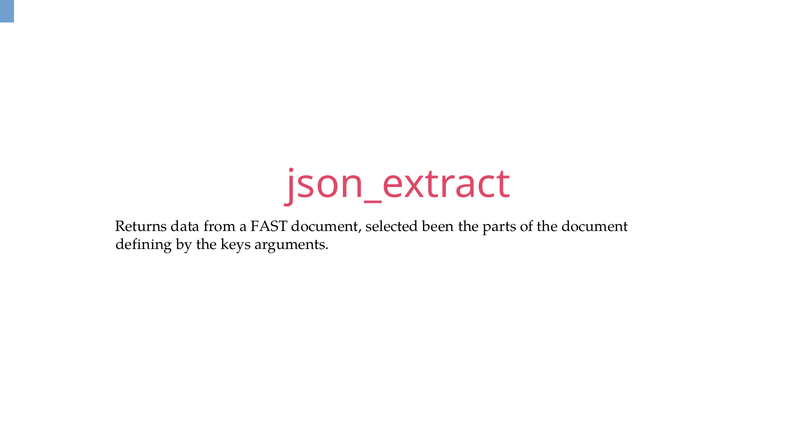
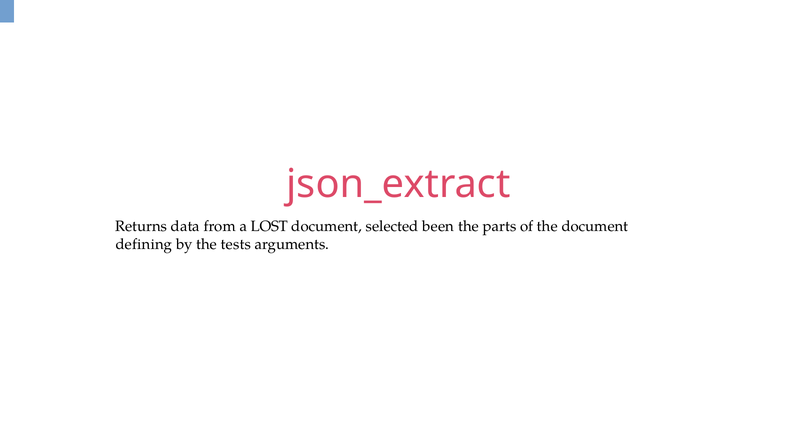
FAST: FAST -> LOST (269, 226)
keys: keys -> tests (236, 244)
